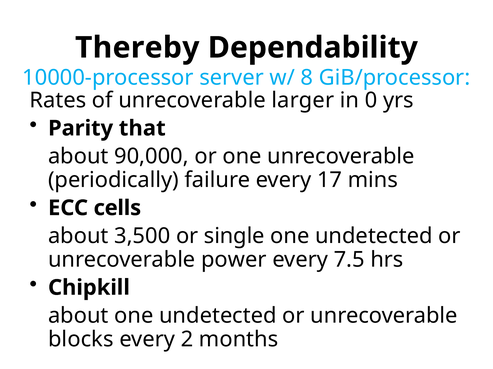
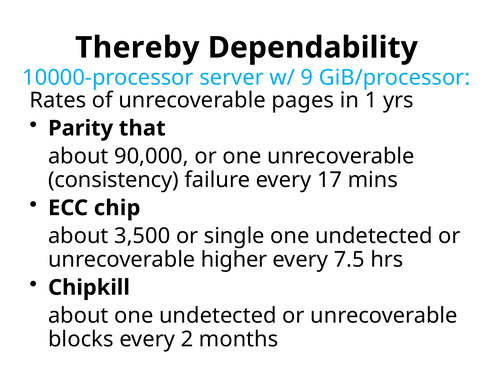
8: 8 -> 9 (307, 78)
larger: larger -> pages (303, 100)
0: 0 -> 1 (371, 100)
periodically: periodically -> consistency (113, 180)
cells: cells -> chip (117, 208)
power: power -> higher (234, 260)
